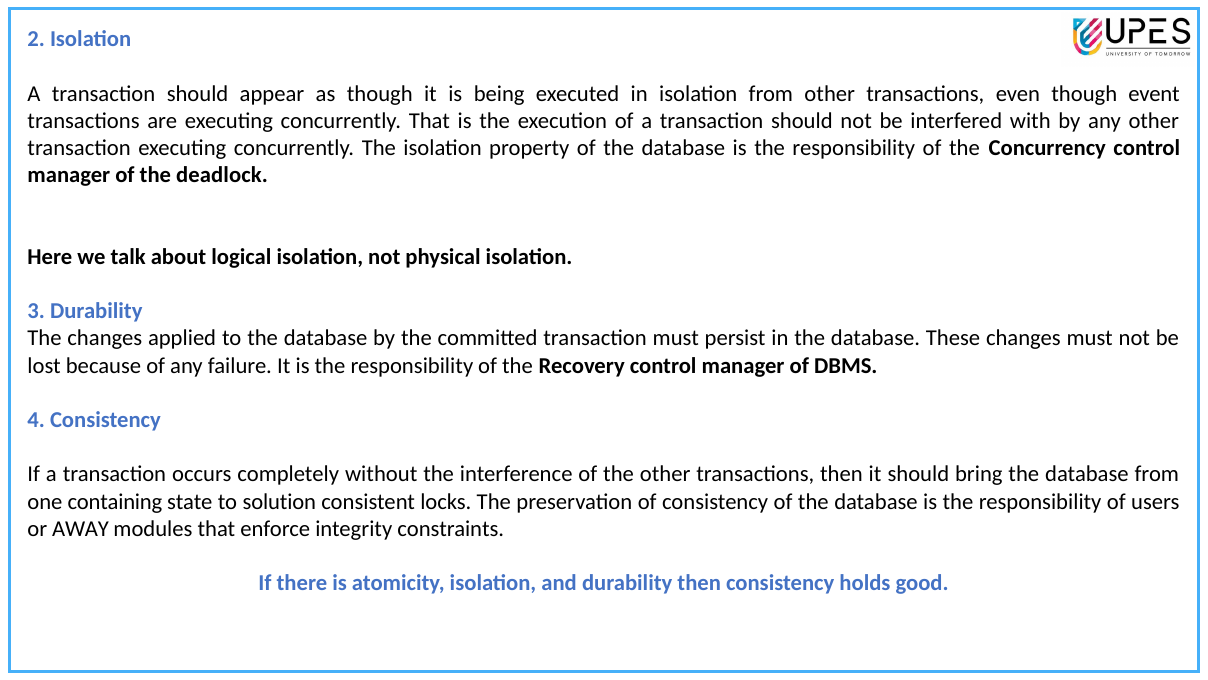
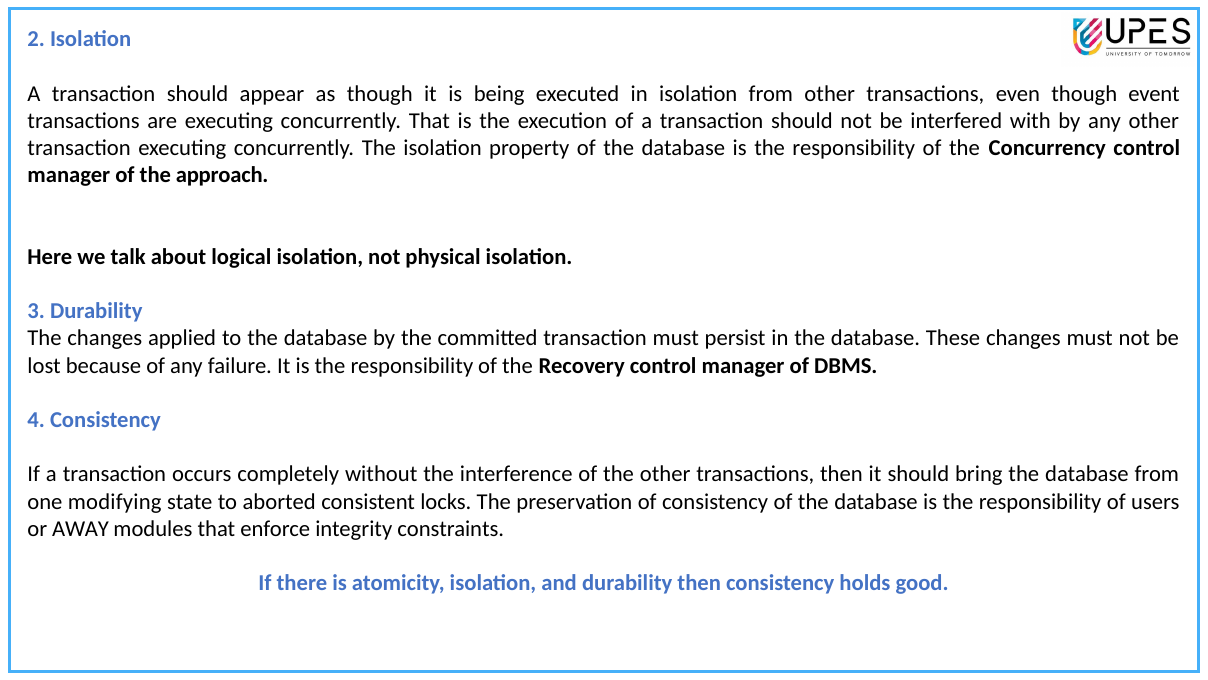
deadlock: deadlock -> approach (222, 175)
containing: containing -> modifying (115, 501)
solution: solution -> aborted (279, 501)
